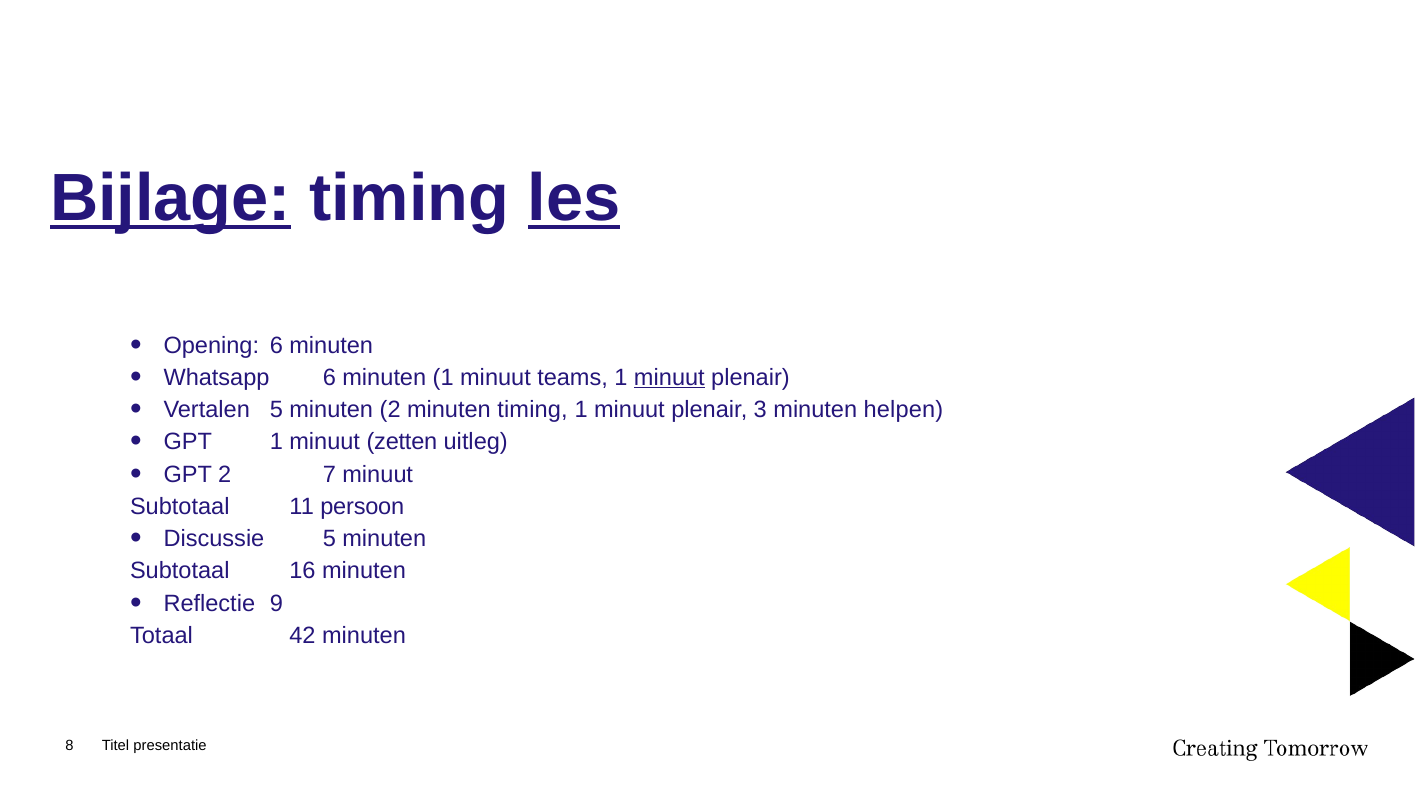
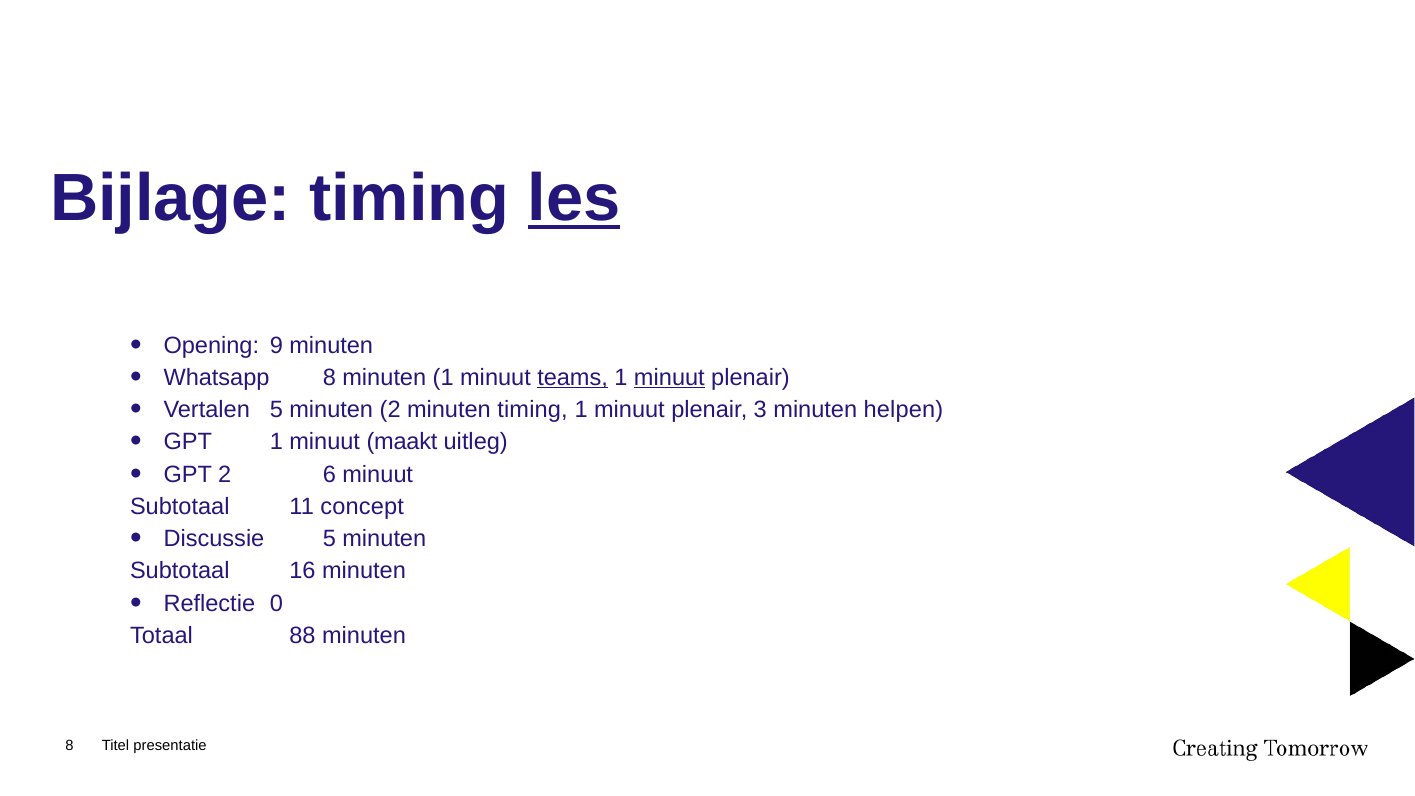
Bijlage underline: present -> none (170, 199)
Opening 6: 6 -> 9 (276, 345)
Whatsapp 6: 6 -> 8 (329, 378)
teams underline: none -> present (573, 378)
zetten: zetten -> maakt (402, 442)
7: 7 -> 6 (329, 474)
persoon: persoon -> concept (362, 507)
9: 9 -> 0 (276, 603)
42: 42 -> 88 (303, 636)
